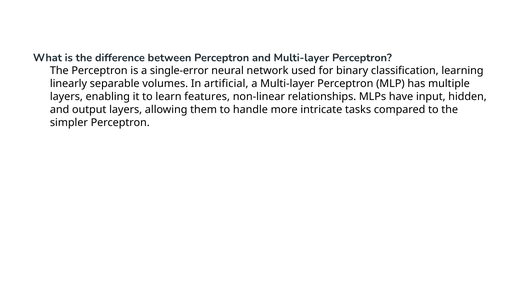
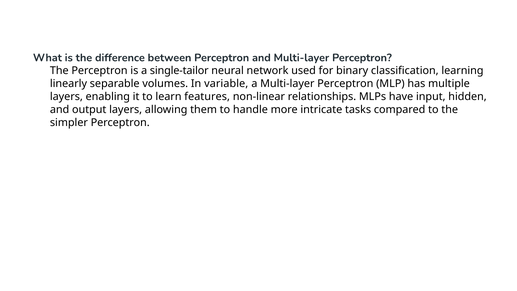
single-error: single-error -> single-tailor (179, 71)
artificial: artificial -> variable (226, 84)
